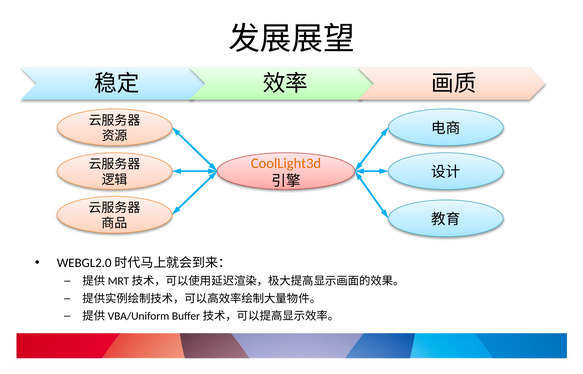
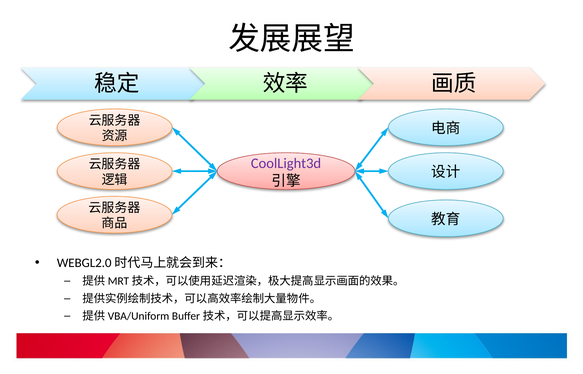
CoolLight3d colour: orange -> purple (286, 163)
